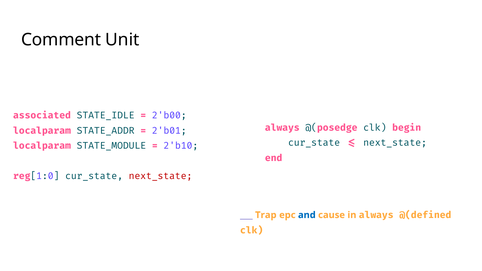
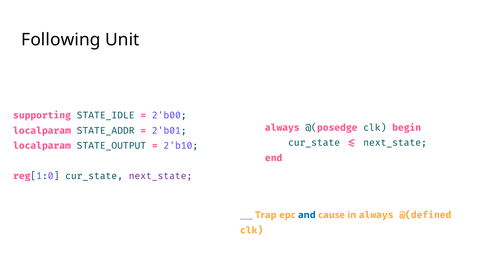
Comment: Comment -> Following (61, 40)
associated: associated -> supporting (42, 116)
STATE_MODULE: STATE_MODULE -> STATE_OUTPUT (111, 146)
next_state colour: red -> purple (161, 176)
